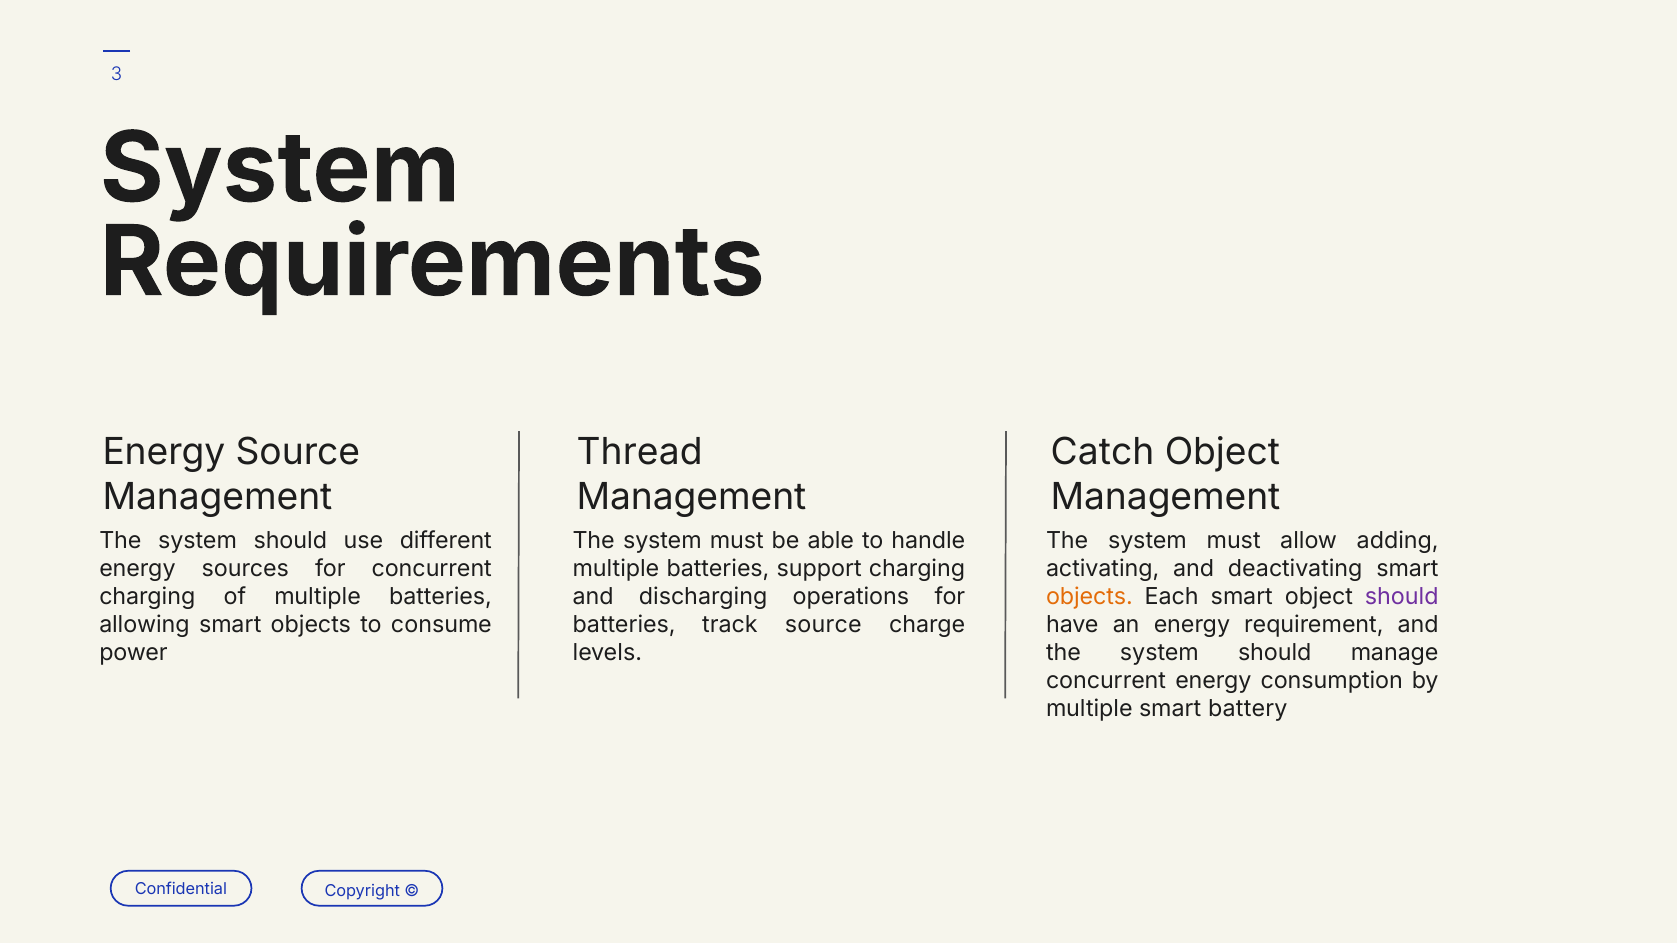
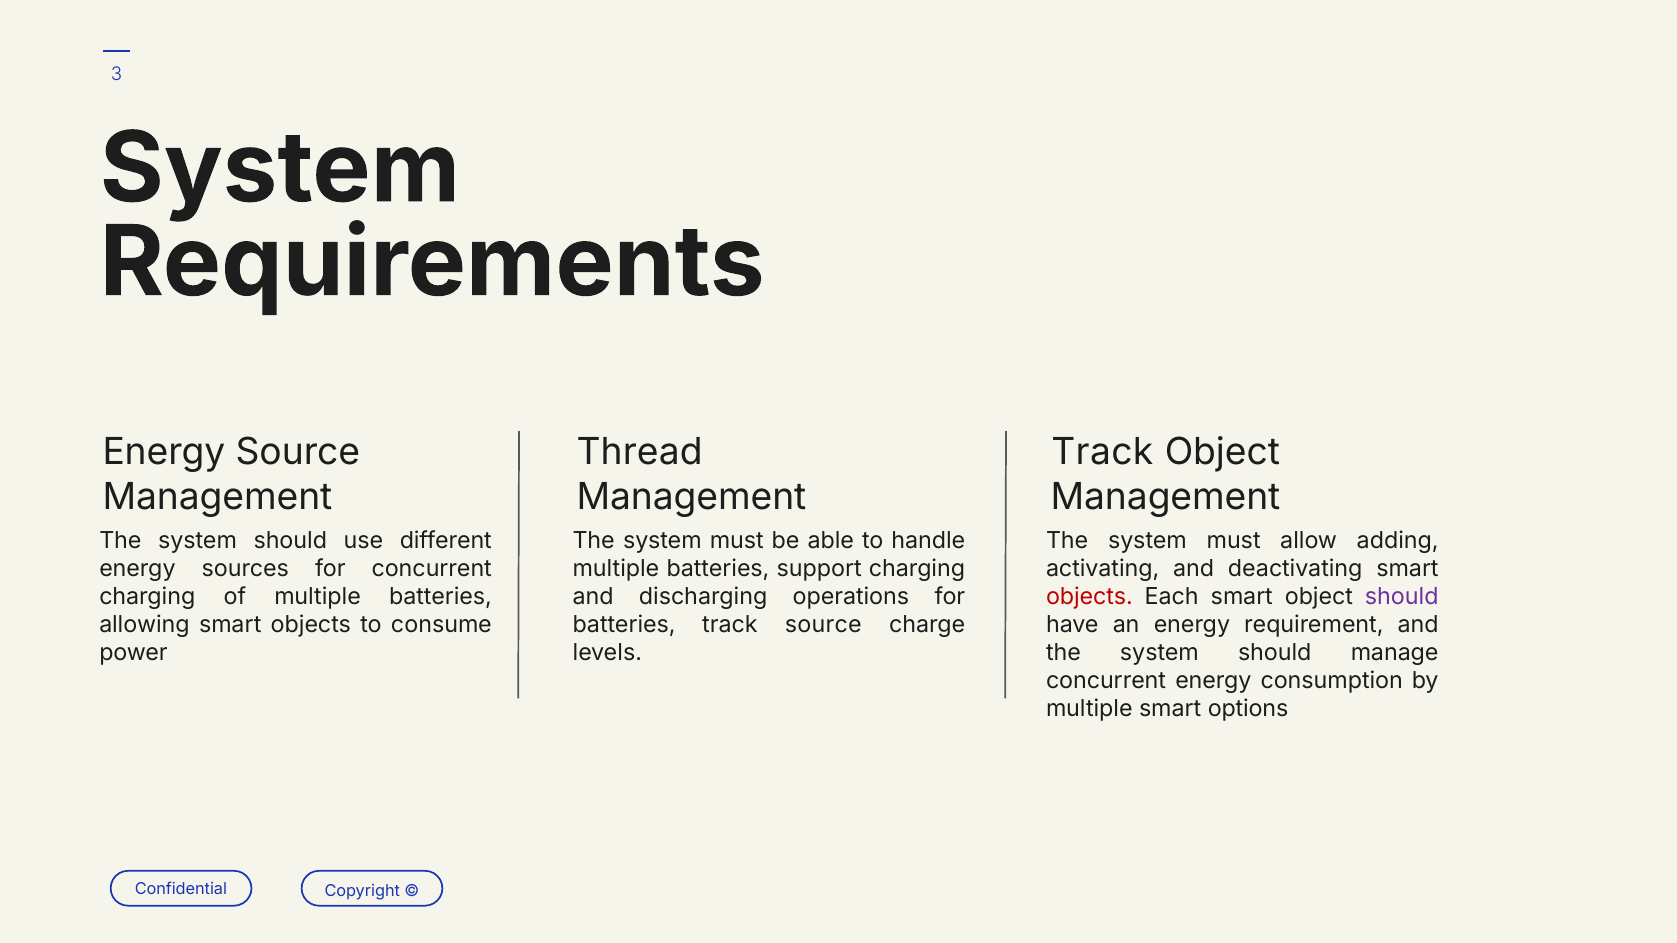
Catch: Catch -> Track (1102, 452)
objects colour: orange -> red (1089, 597)
battery: battery -> options (1248, 709)
